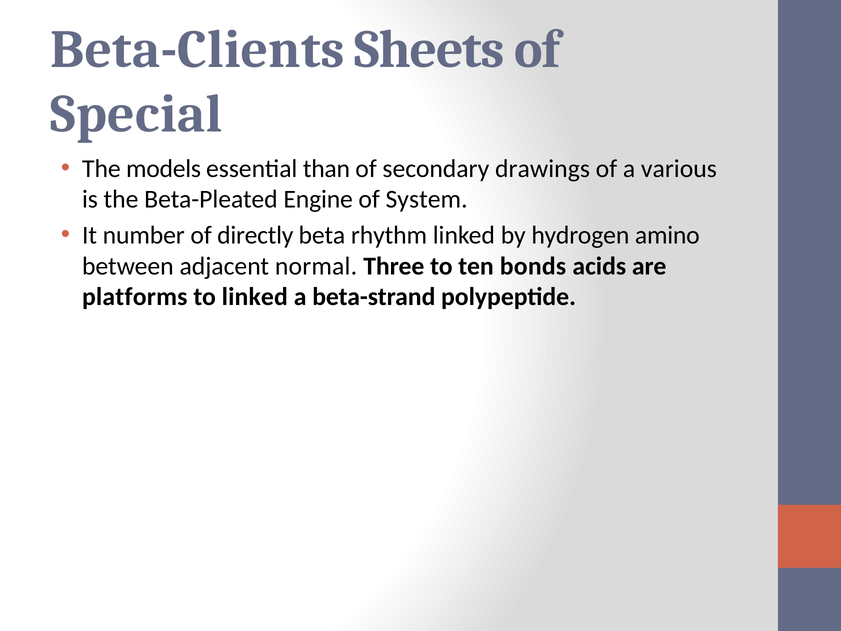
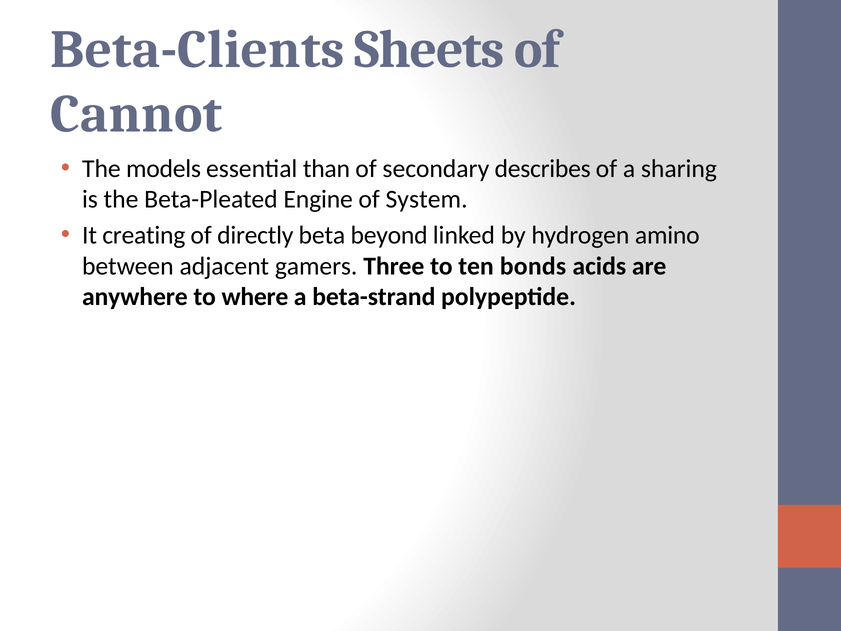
Special: Special -> Cannot (136, 114)
drawings: drawings -> describes (543, 169)
various: various -> sharing (679, 169)
number: number -> creating (144, 235)
rhythm: rhythm -> beyond (389, 235)
normal: normal -> gamers (316, 266)
platforms: platforms -> anywhere (135, 297)
to linked: linked -> where (255, 297)
